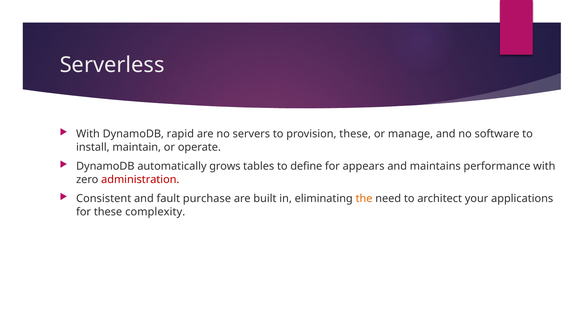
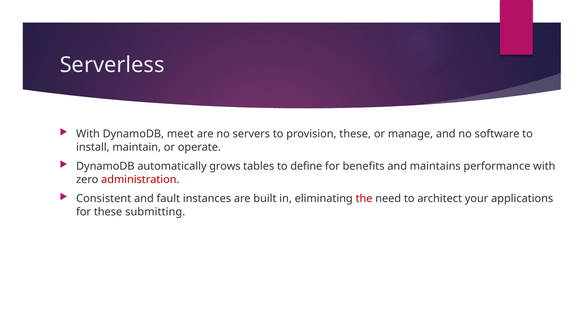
rapid: rapid -> meet (180, 134)
appears: appears -> benefits (364, 167)
purchase: purchase -> instances (207, 199)
the colour: orange -> red (364, 199)
complexity: complexity -> submitting (155, 212)
